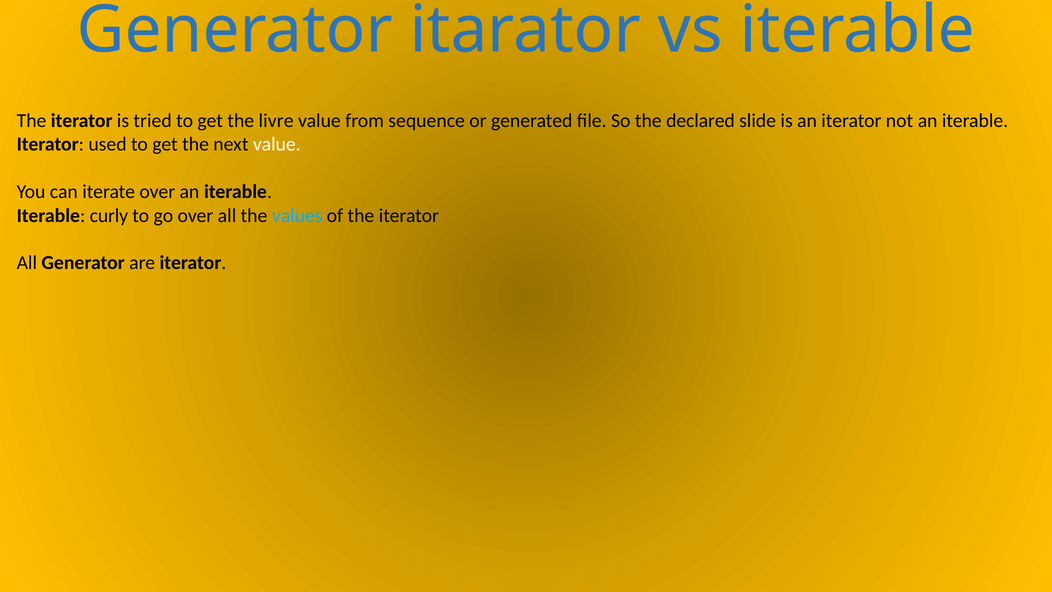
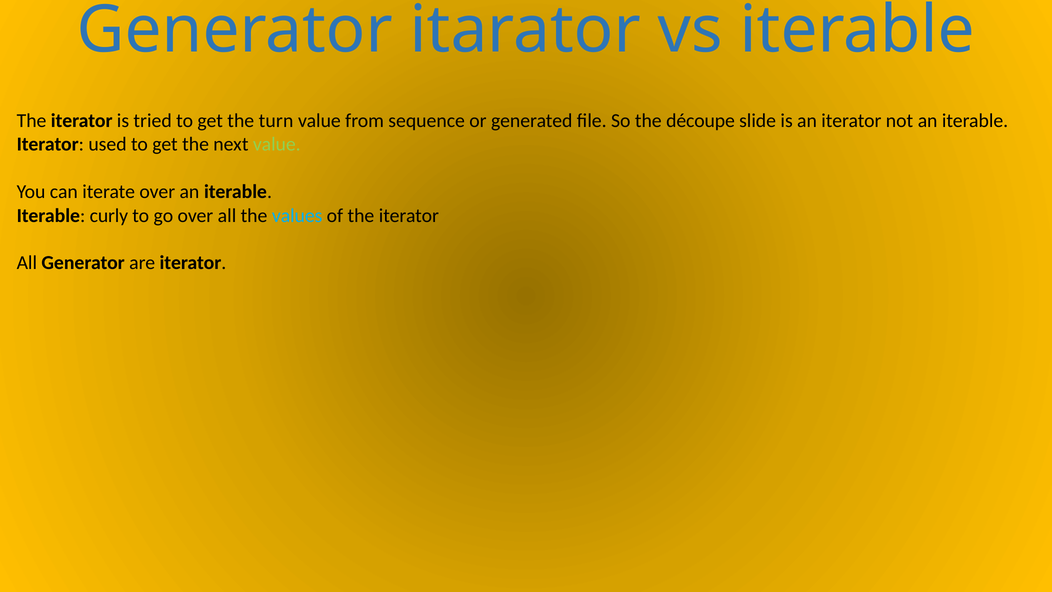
livre: livre -> turn (276, 121)
declared: declared -> découpe (701, 121)
value colour: white -> light green (277, 144)
